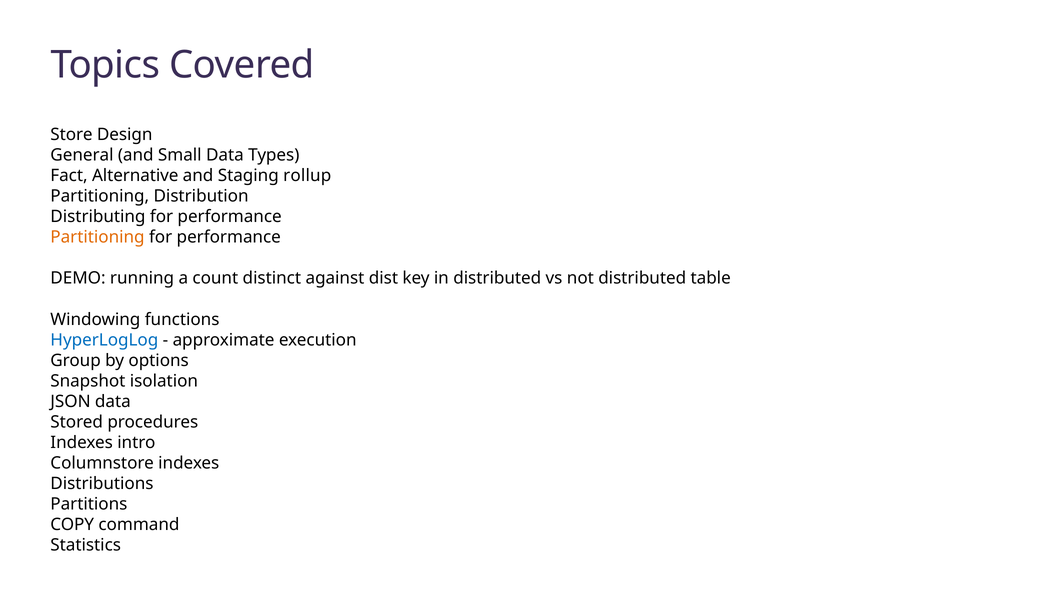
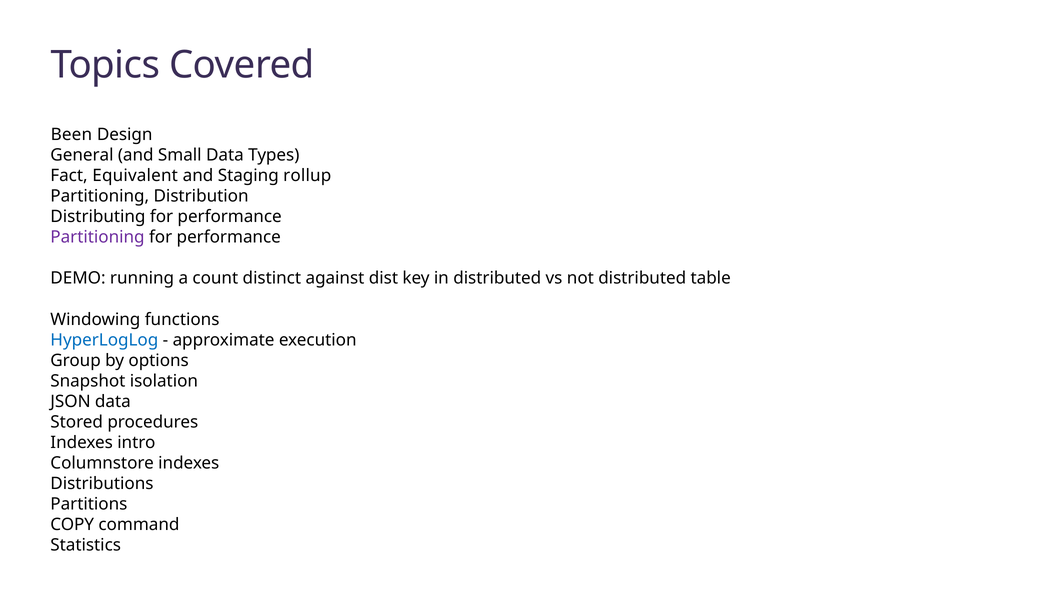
Store: Store -> Been (71, 135)
Alternative: Alternative -> Equivalent (135, 176)
Partitioning colour: orange -> purple (97, 237)
